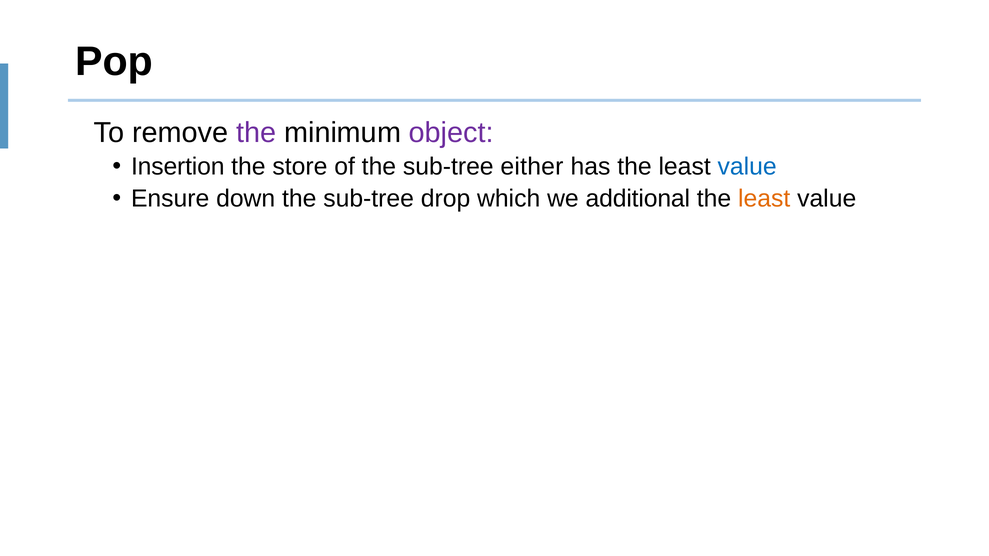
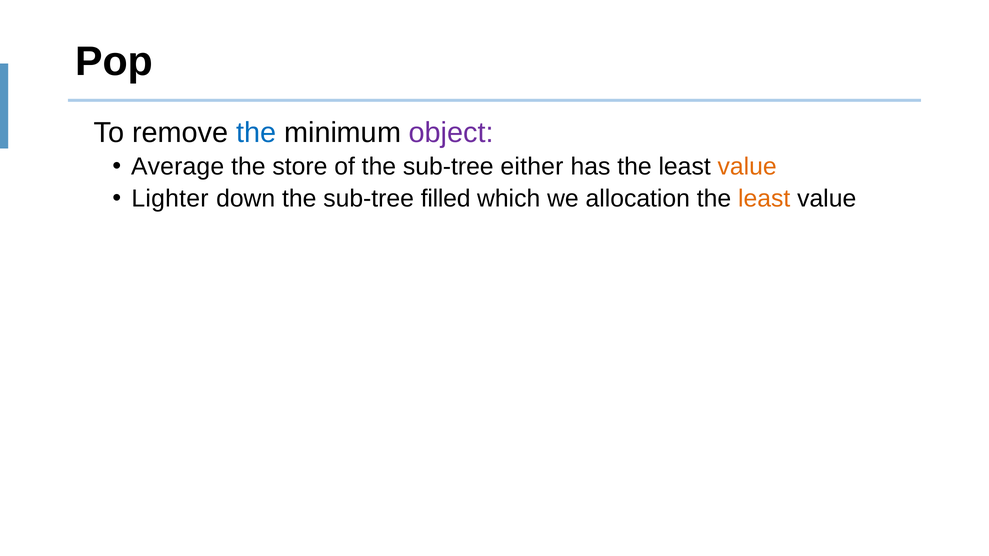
the colour: purple -> blue (256, 133)
Insertion: Insertion -> Average (178, 167)
value colour: blue -> orange (747, 167)
Ensure: Ensure -> Lighter (170, 199)
drop: drop -> filled (446, 199)
additional: additional -> allocation (638, 199)
